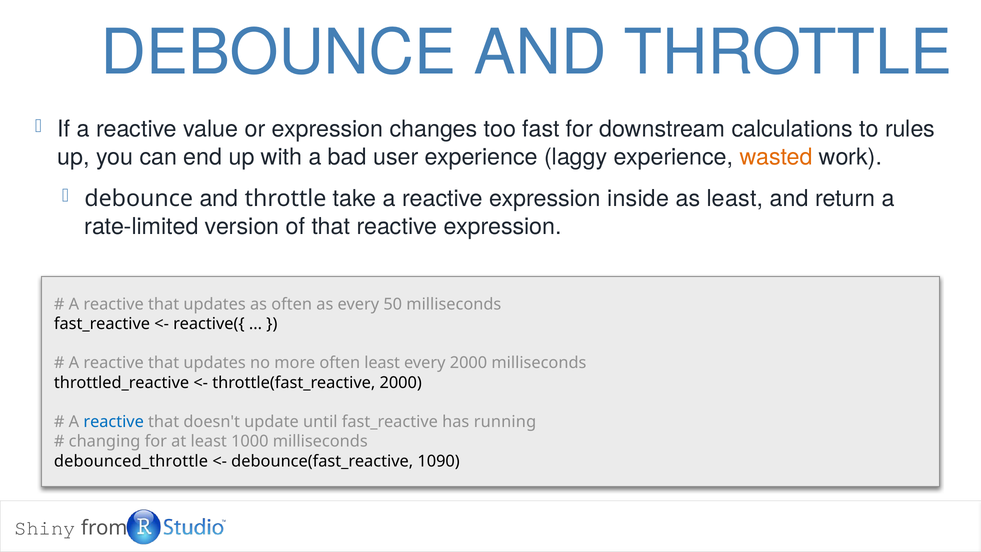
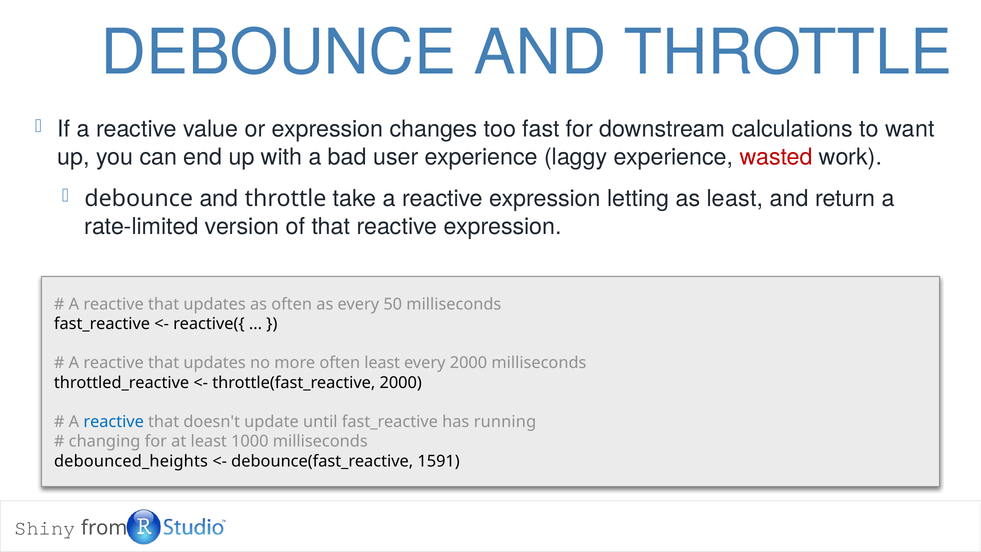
rules: rules -> want (910, 129)
wasted colour: orange -> red (776, 157)
inside: inside -> letting (638, 199)
debounced_throttle: debounced_throttle -> debounced_heights (131, 461)
1090: 1090 -> 1591 (439, 461)
